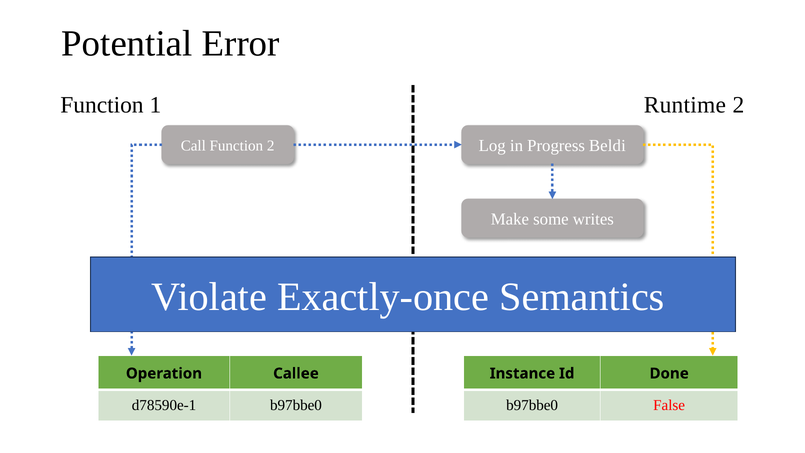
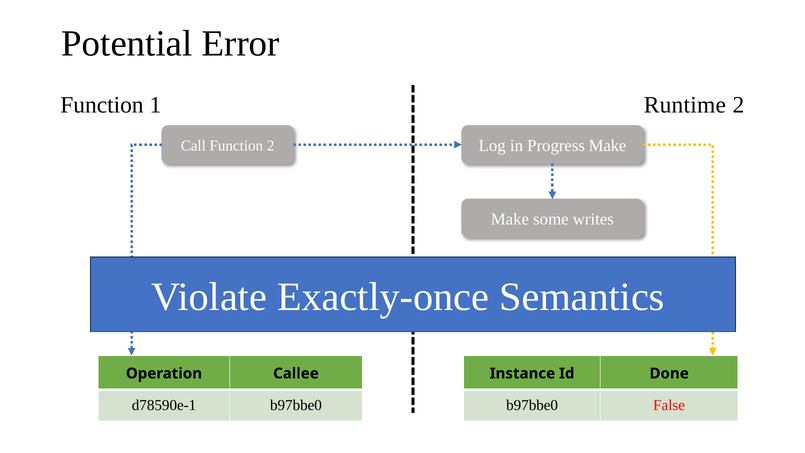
Progress Beldi: Beldi -> Make (608, 146)
